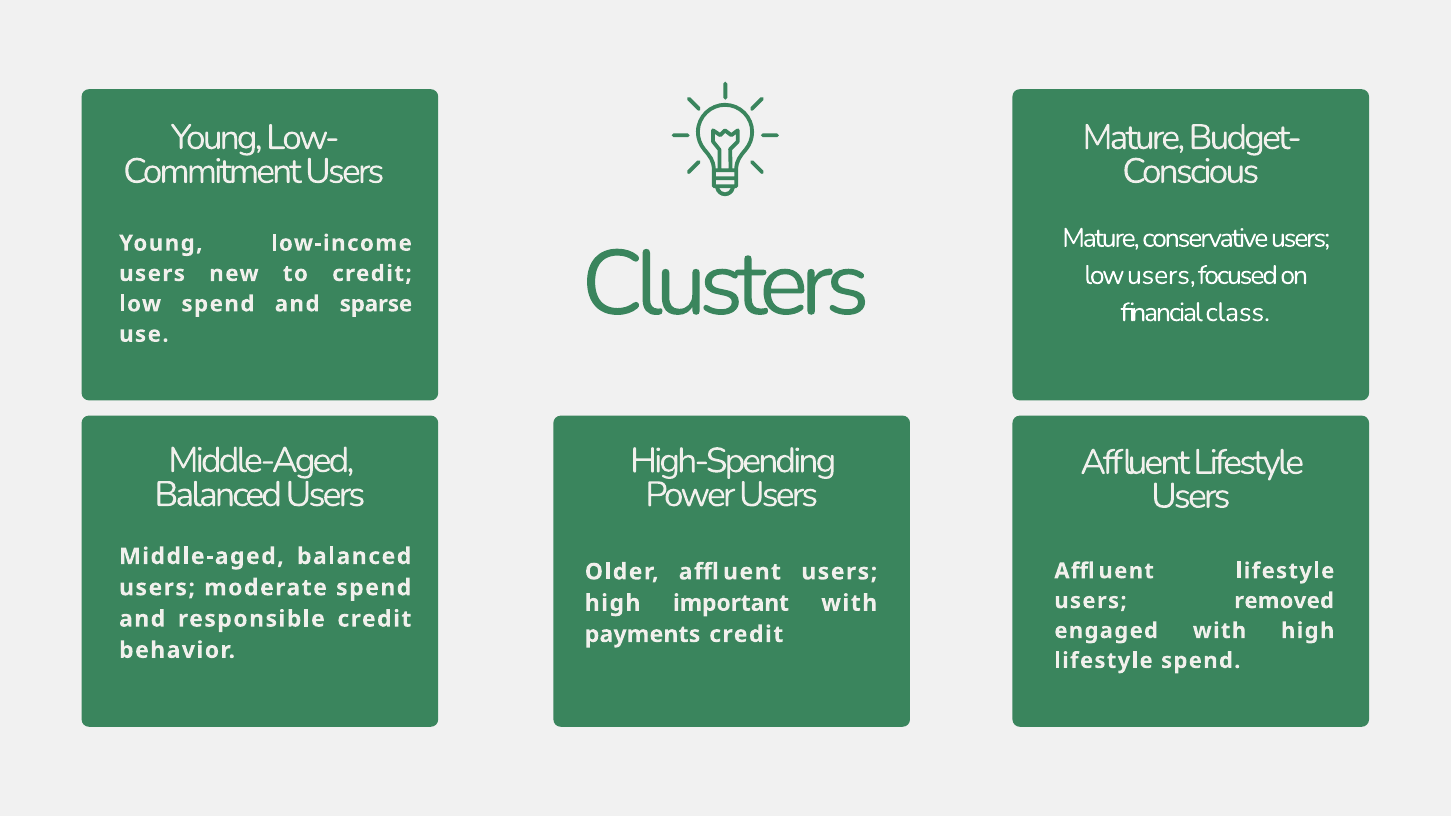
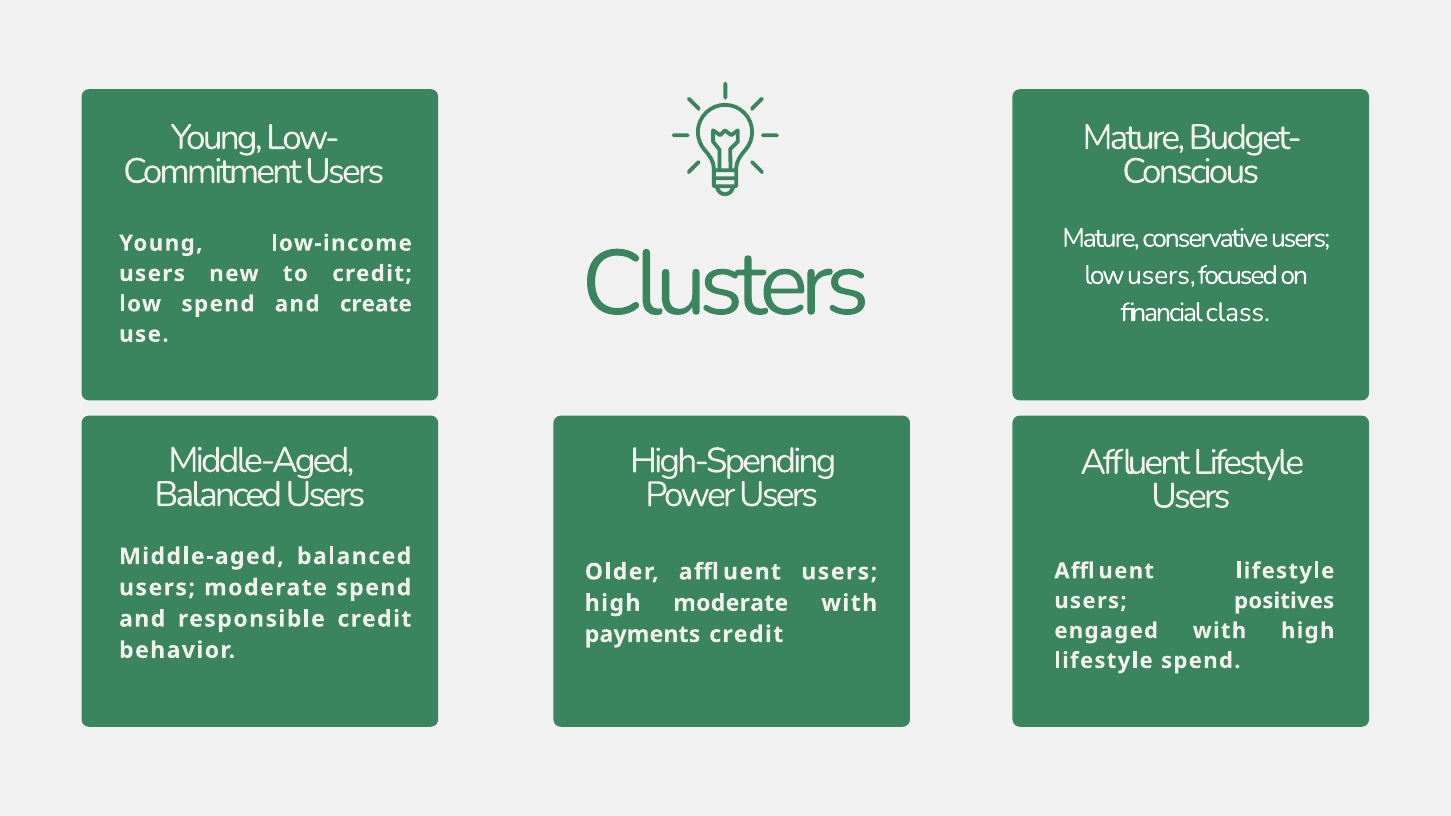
sparse: sparse -> create (376, 304)
removed: removed -> positives (1284, 601)
high important: important -> moderate (731, 603)
